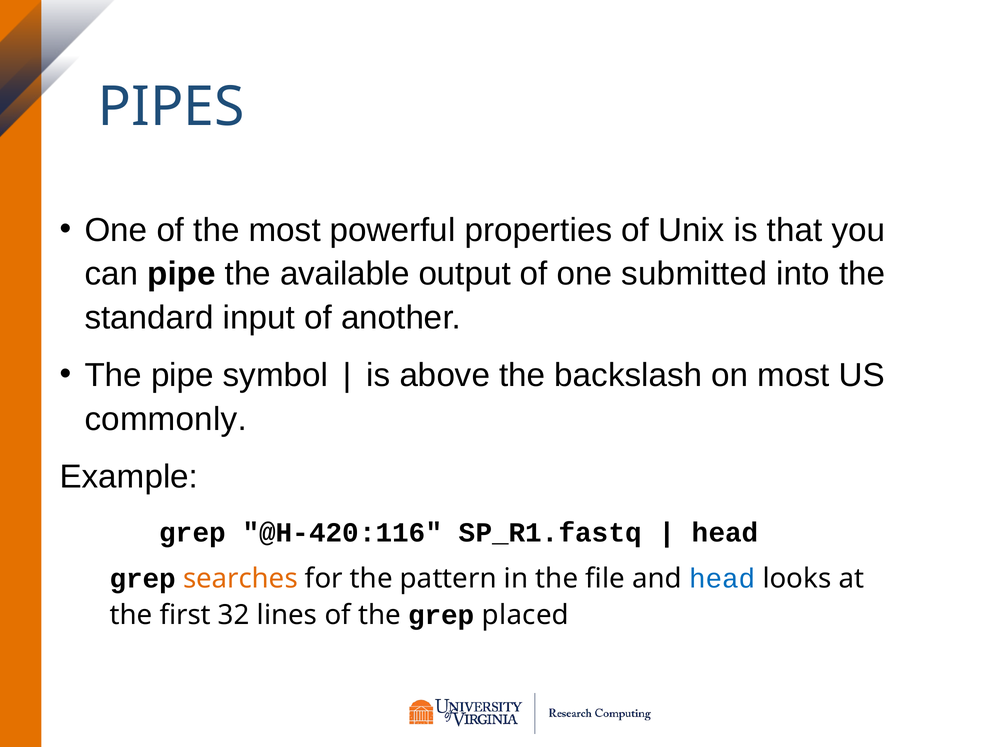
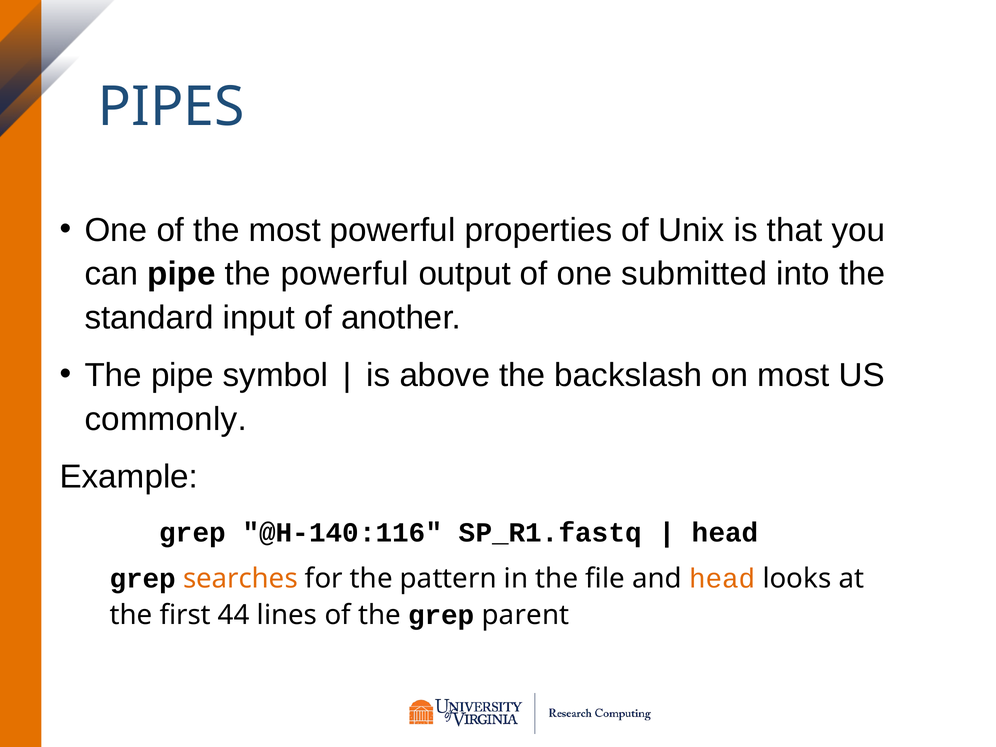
the available: available -> powerful (345, 274)
@H-420:116: @H-420:116 -> @H-140:116 (342, 532)
head colour: blue -> orange (722, 579)
32: 32 -> 44 (234, 615)
placed: placed -> parent (525, 615)
